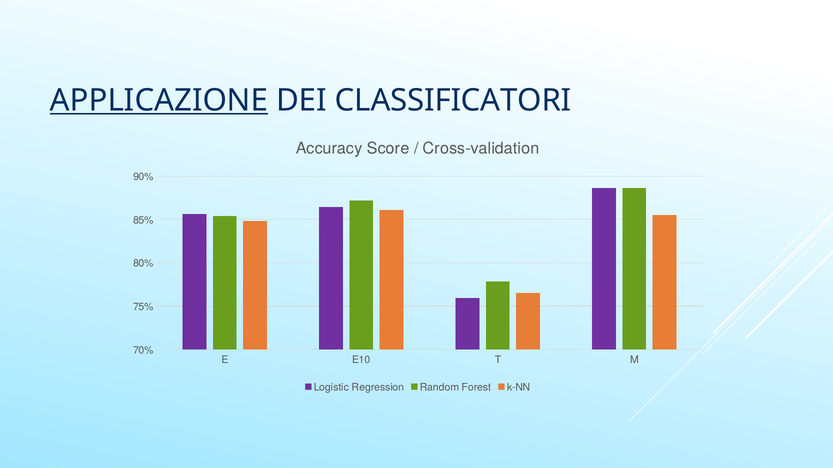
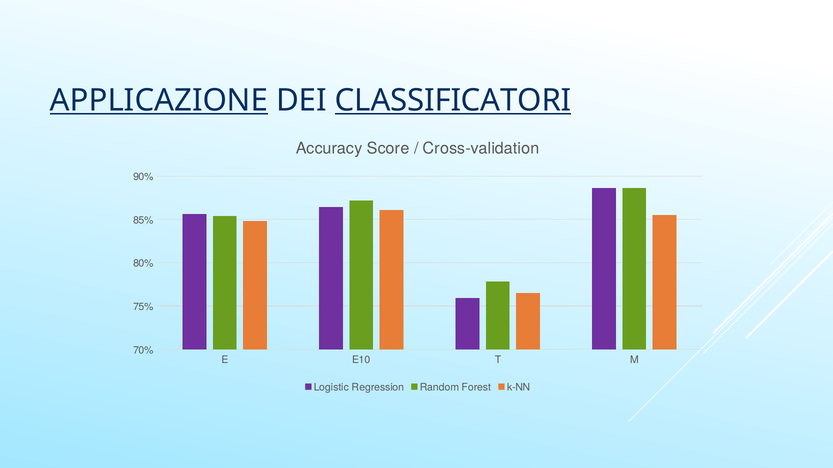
CLASSIFICATORI underline: none -> present (453, 100)
